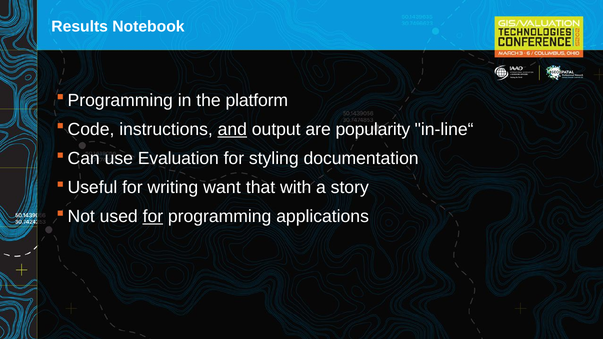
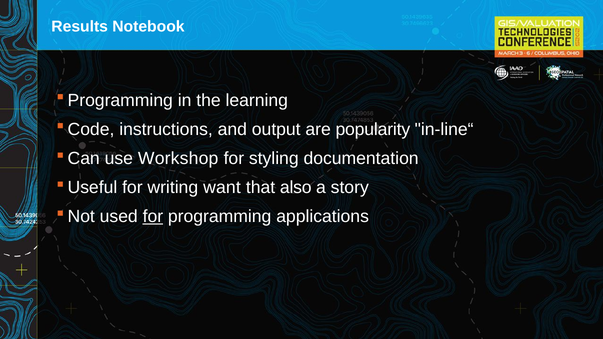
platform: platform -> learning (257, 100)
and underline: present -> none (232, 129)
Evaluation: Evaluation -> Workshop (178, 158)
with: with -> also (296, 187)
